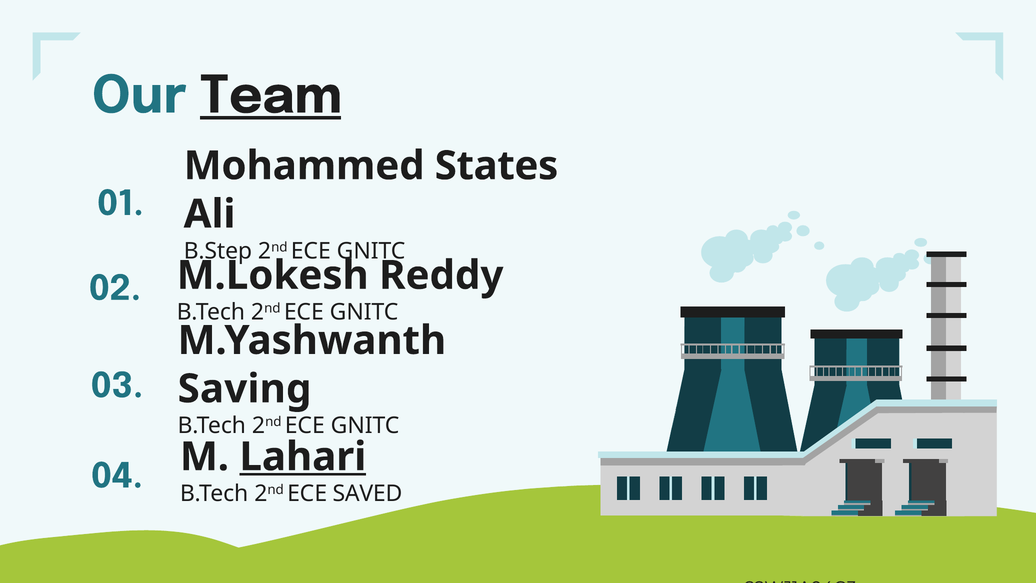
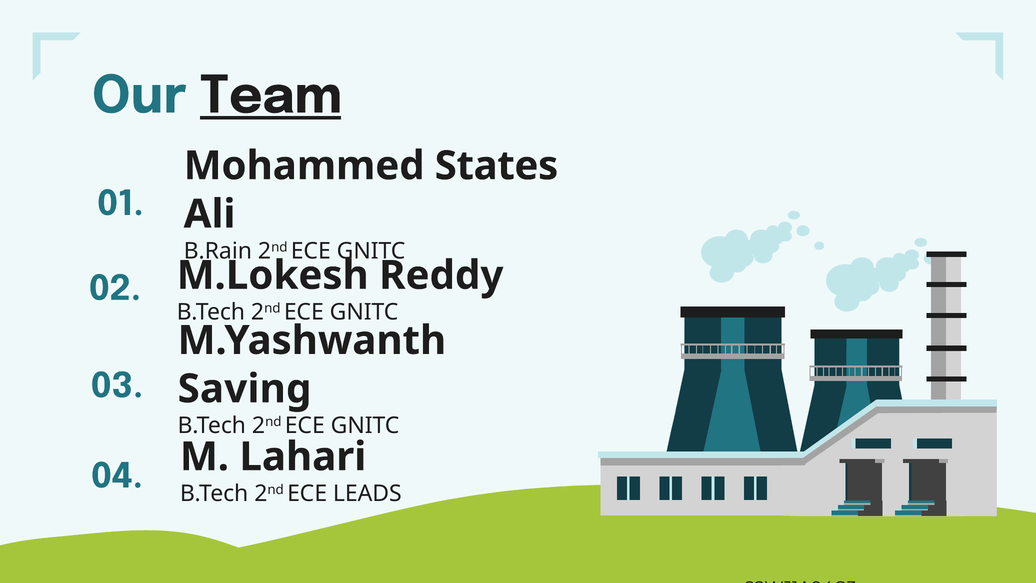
B.Step: B.Step -> B.Rain (218, 251)
Lahari underline: present -> none (303, 457)
SAVED: SAVED -> LEADS (367, 493)
